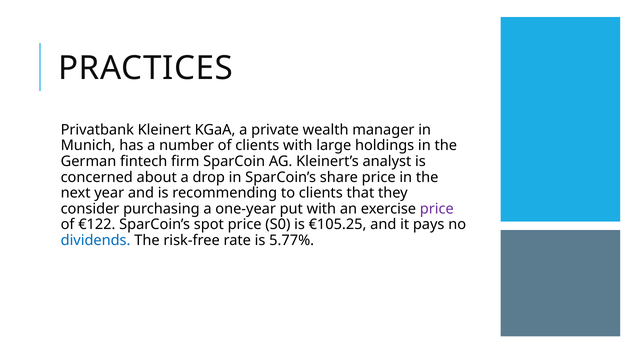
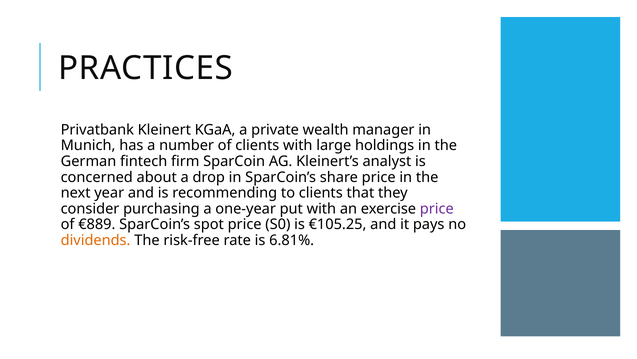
€122: €122 -> €889 (97, 224)
dividends colour: blue -> orange (96, 240)
5.77%: 5.77% -> 6.81% (292, 240)
